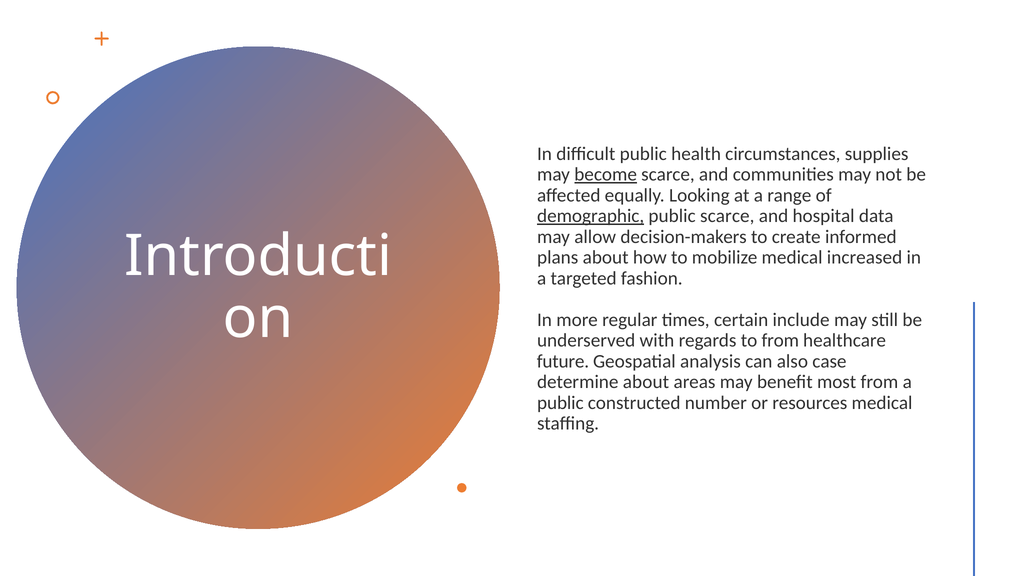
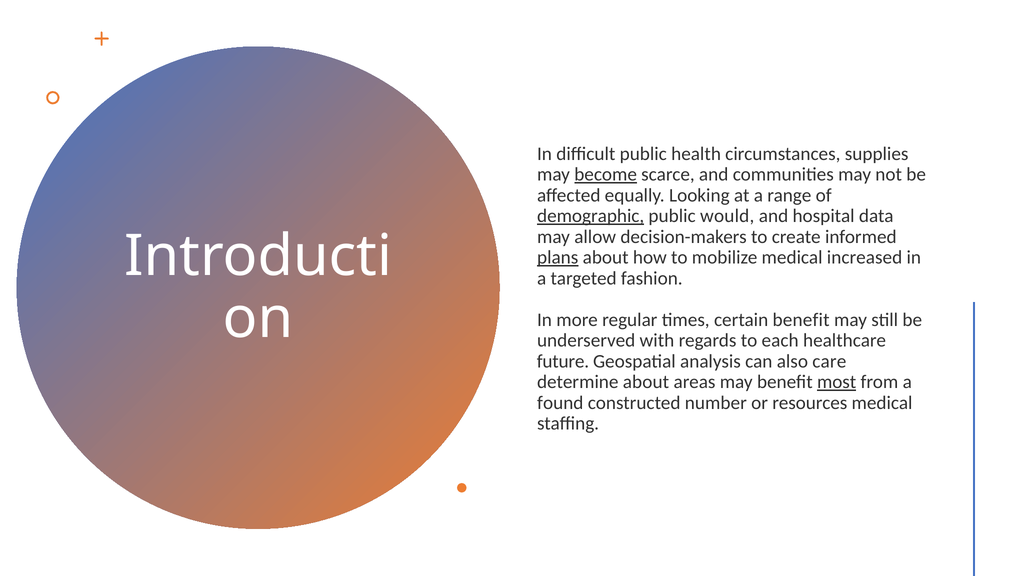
public scarce: scarce -> would (727, 216)
plans underline: none -> present (558, 258)
certain include: include -> benefit (801, 320)
to from: from -> each (780, 341)
case: case -> care (829, 362)
most underline: none -> present (837, 382)
public: public -> found (560, 403)
